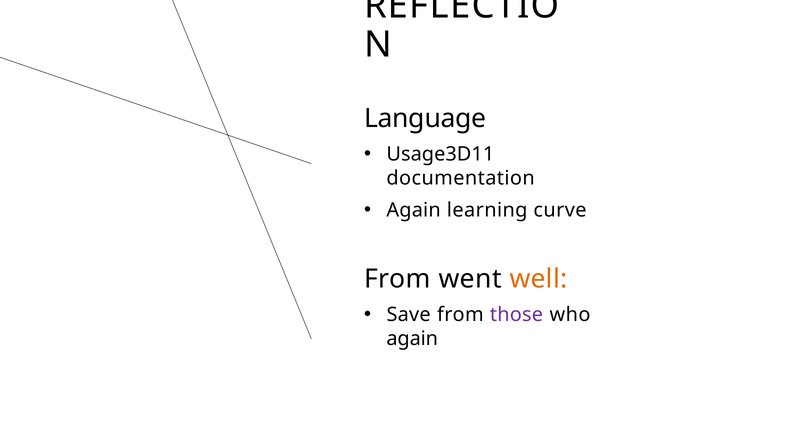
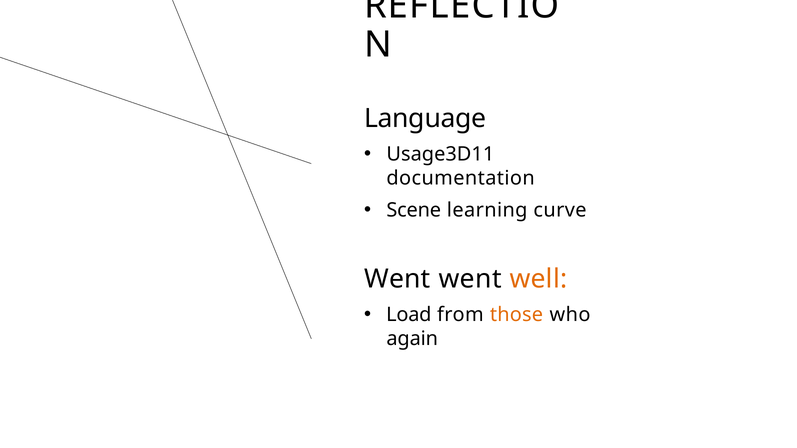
Again: Again -> Scene (414, 210)
From: From -> Went (397, 279)
Save: Save -> Load (409, 315)
those colour: purple -> orange (517, 315)
